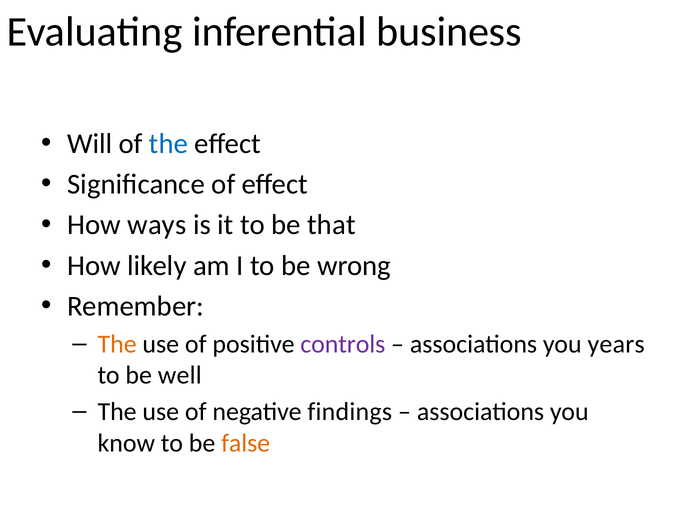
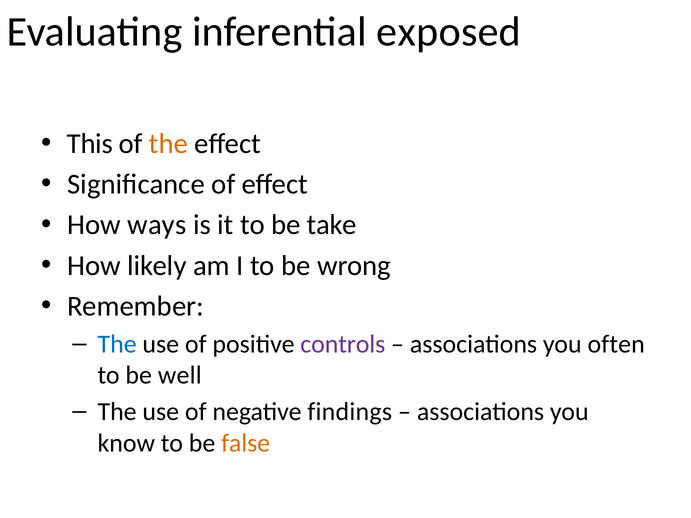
business: business -> exposed (449, 32)
Will: Will -> This (90, 144)
the colour: blue -> orange (169, 144)
that: that -> take (332, 225)
The colour: orange -> blue (117, 344)
years: years -> often (616, 344)
